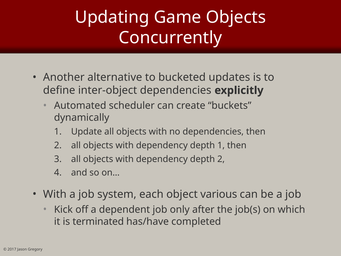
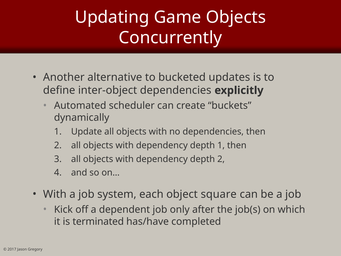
various: various -> square (219, 194)
